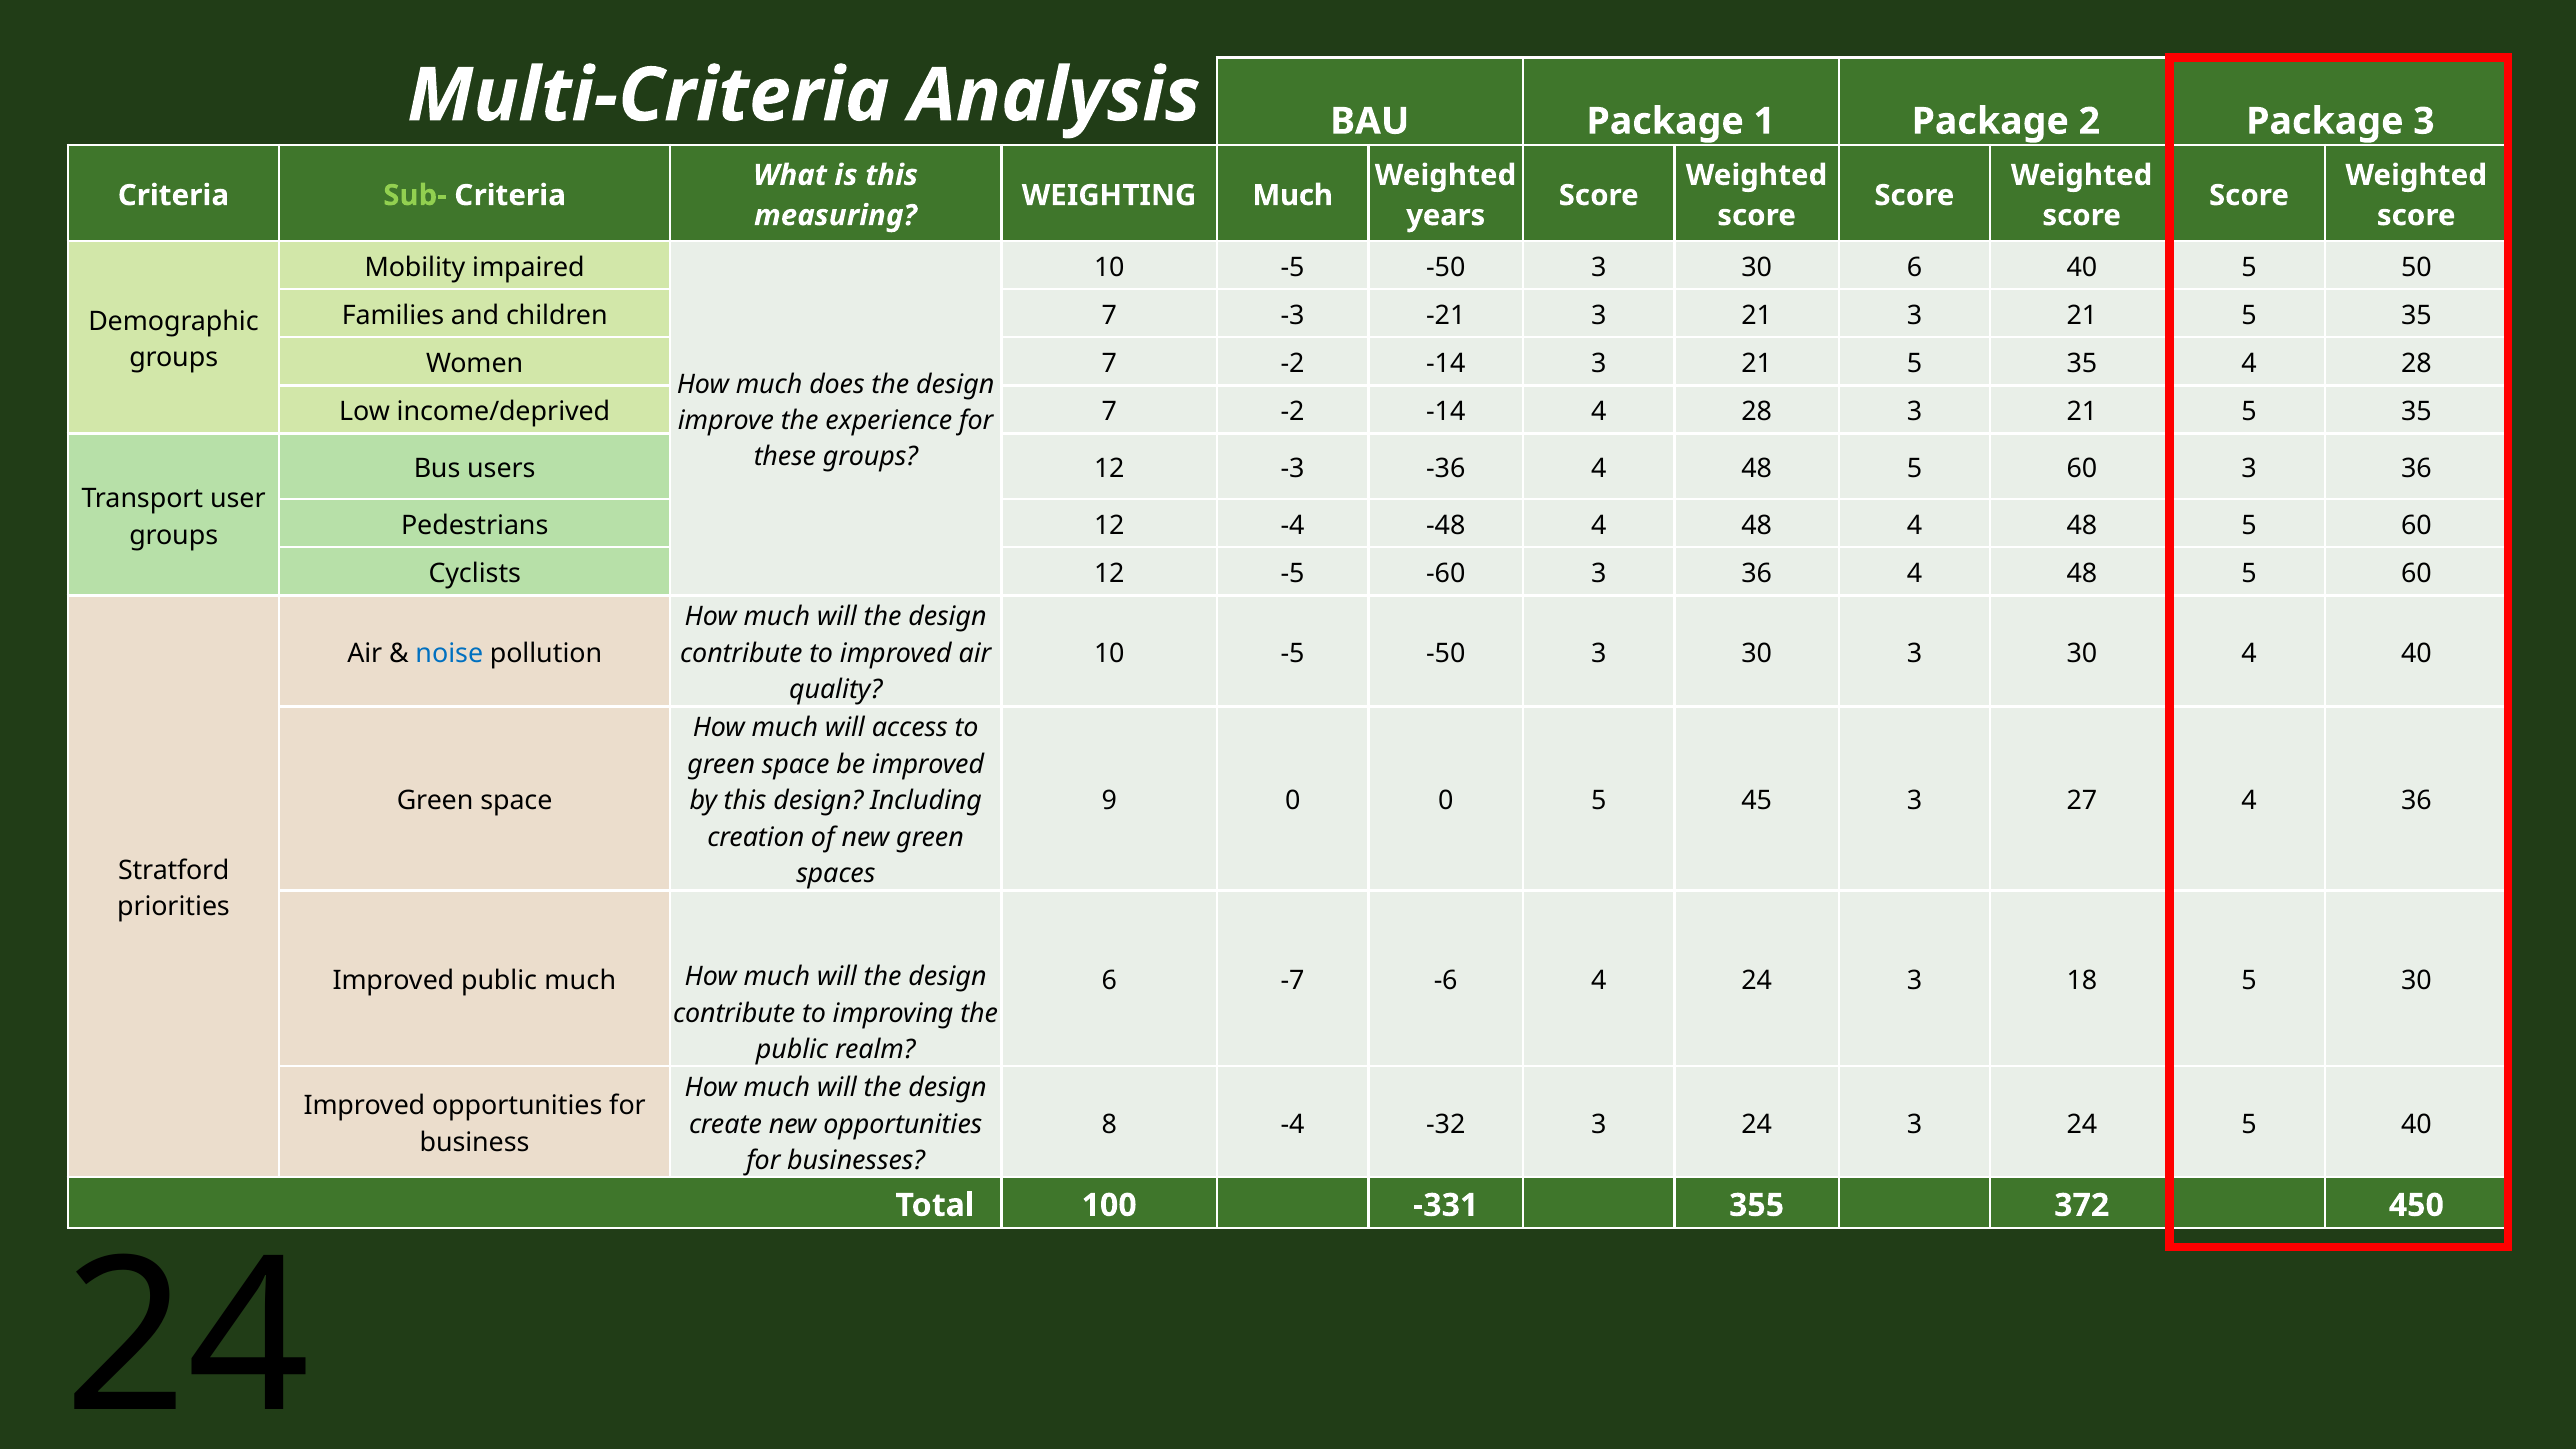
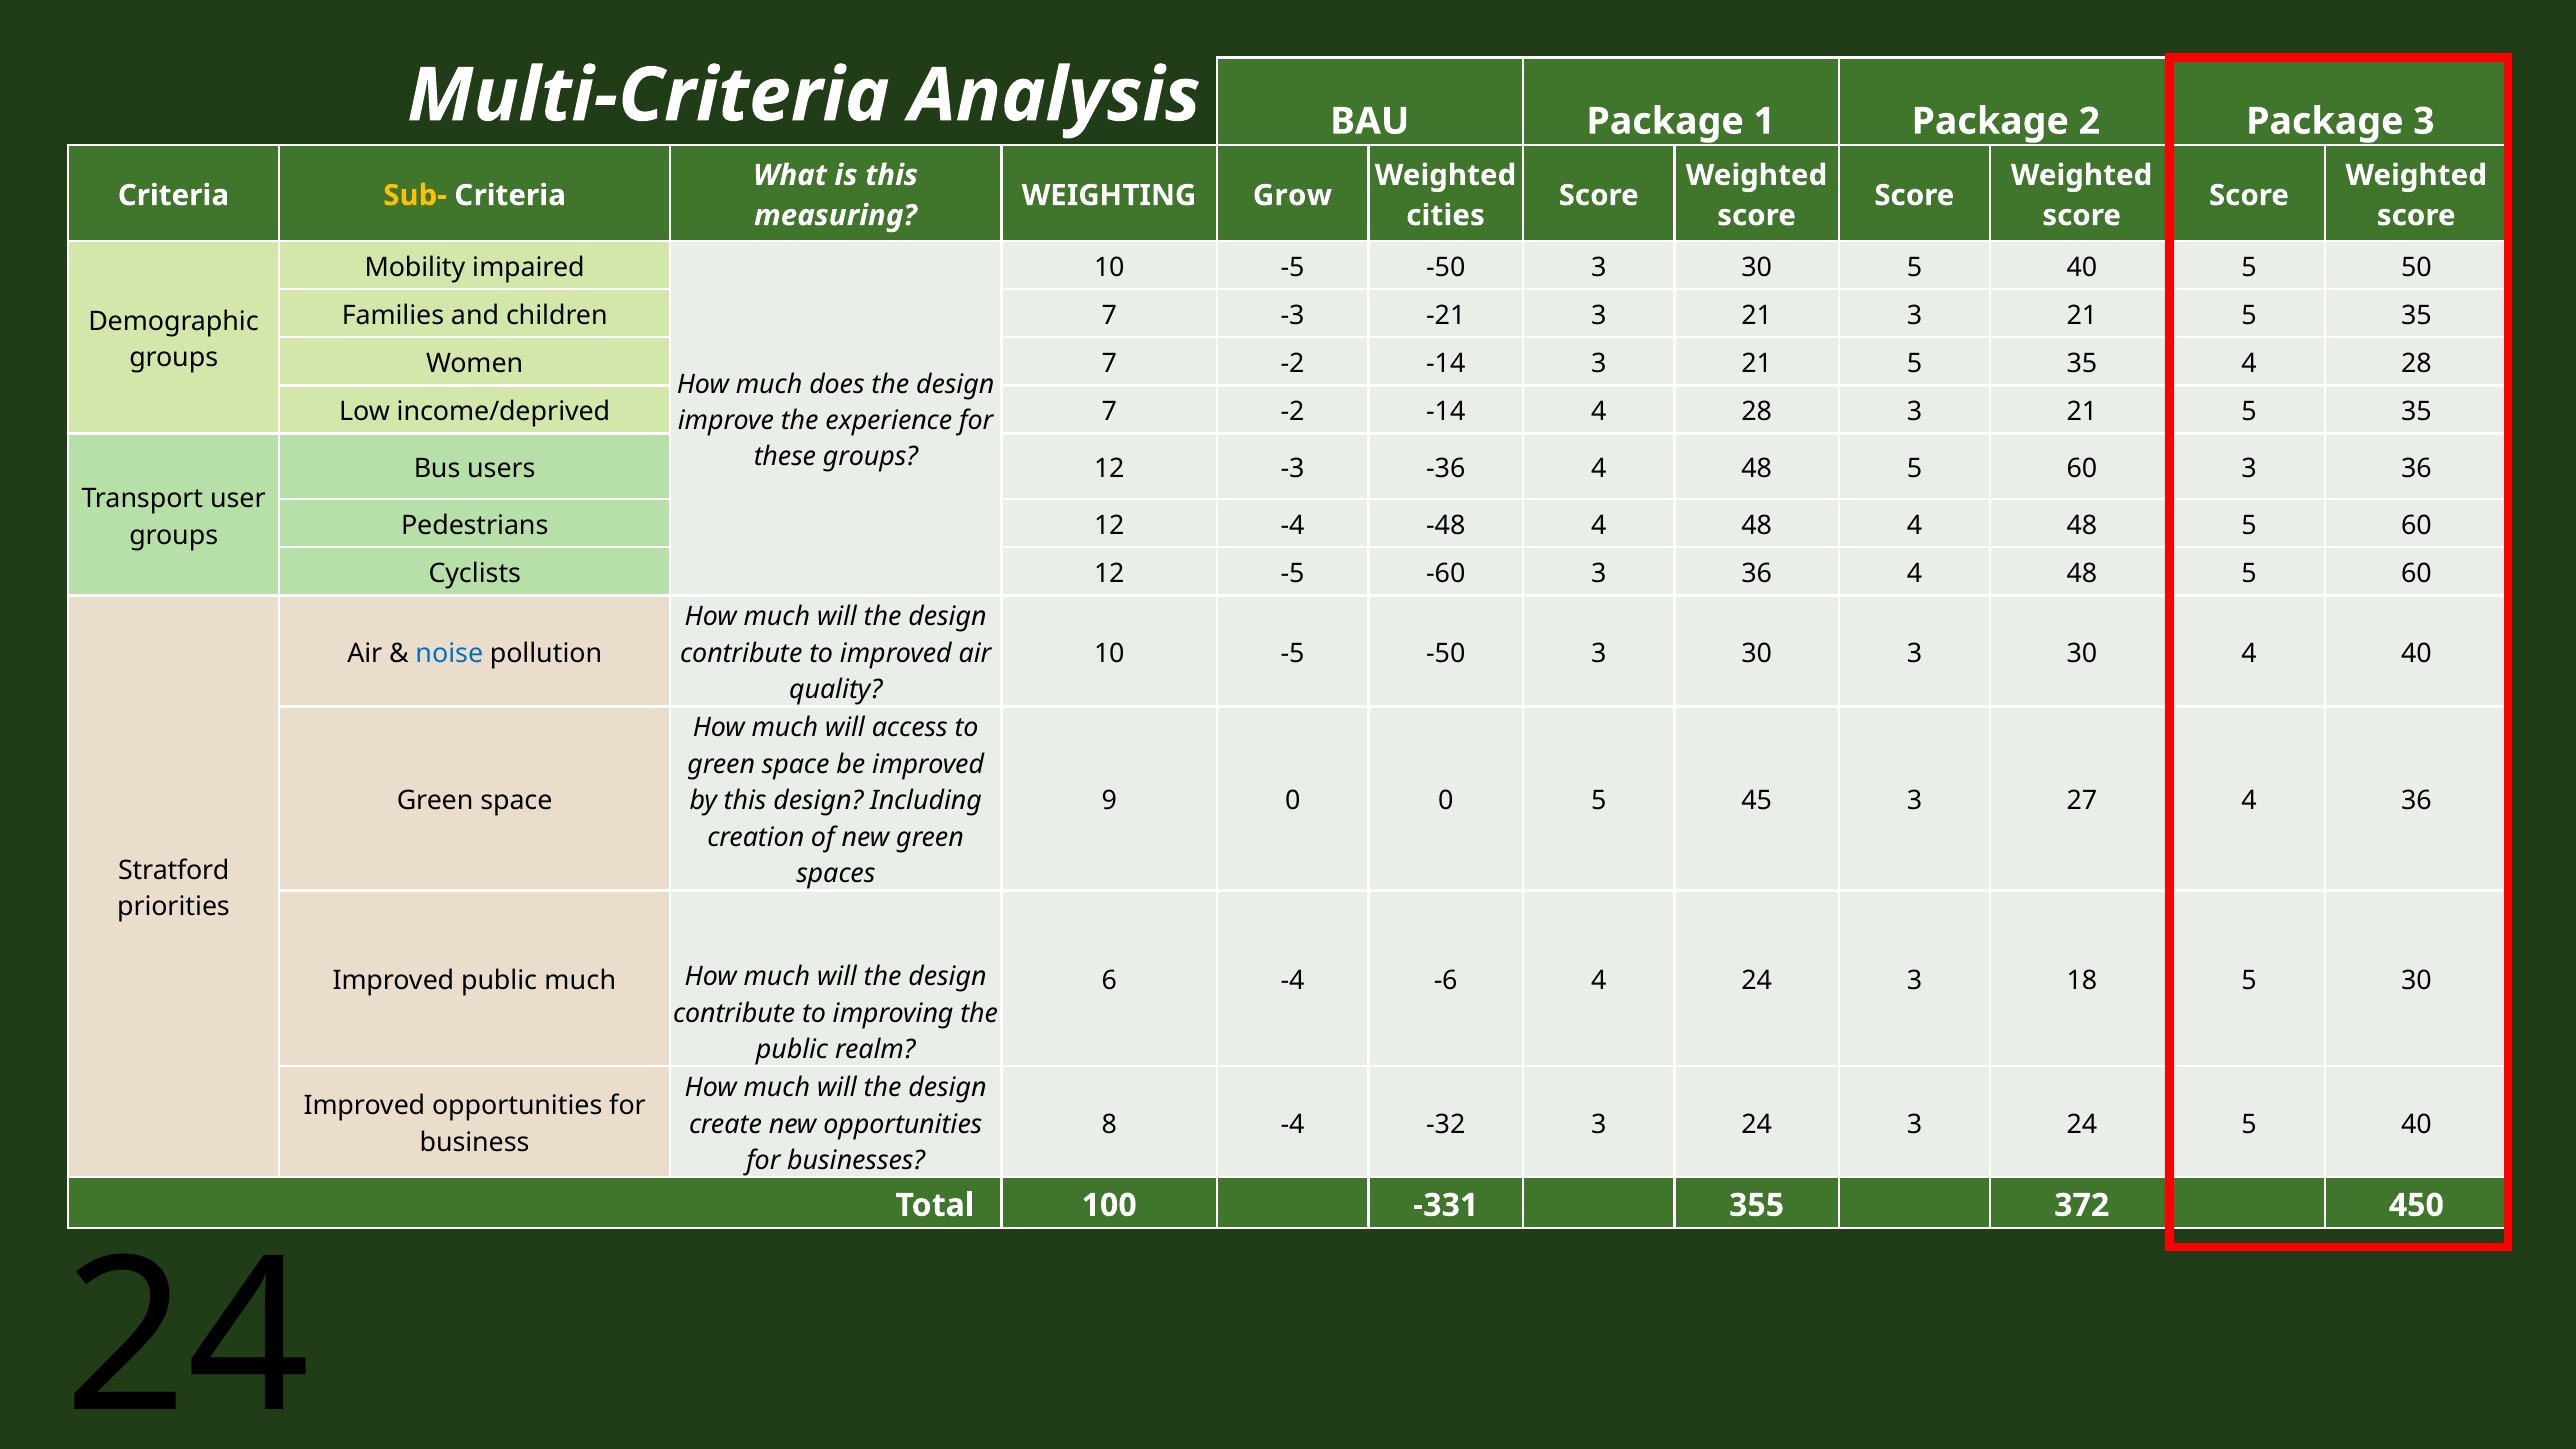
Sub- colour: light green -> yellow (415, 195)
WEIGHTING Much: Much -> Grow (1292, 195)
years: years -> cities (1446, 215)
30 6: 6 -> 5 (1915, 268)
6 -7: -7 -> -4 (1293, 981)
